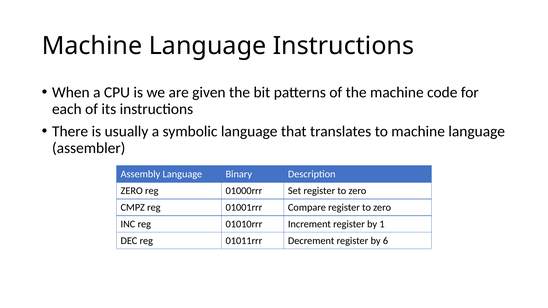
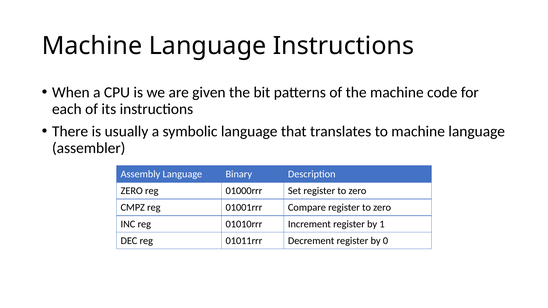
6: 6 -> 0 (386, 241)
